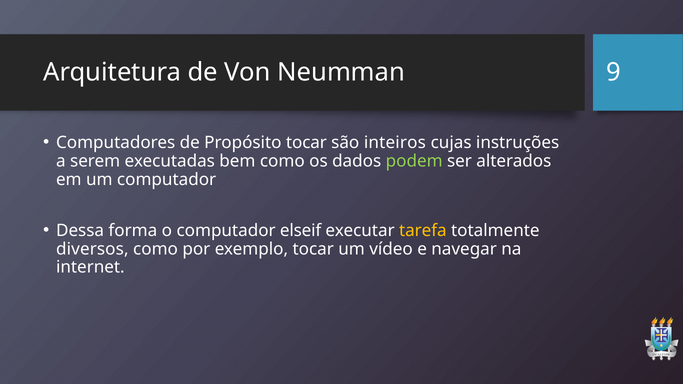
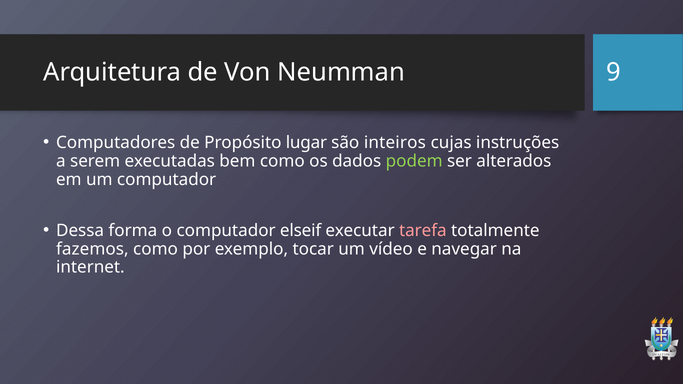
Propósito tocar: tocar -> lugar (306, 143)
tarefa colour: yellow -> pink (423, 231)
diversos: diversos -> fazemos (92, 249)
